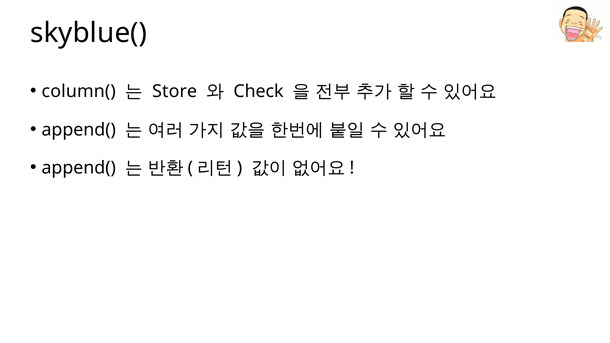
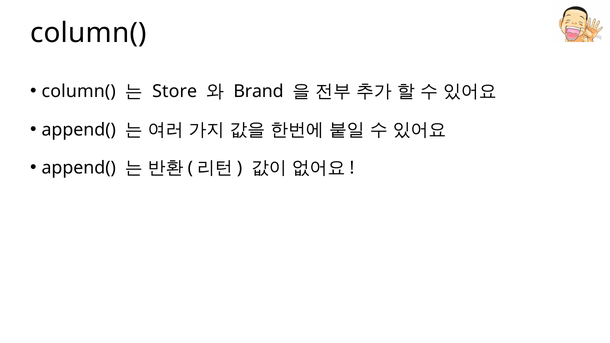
skyblue(: skyblue( -> column( (89, 33)
Check: Check -> Brand (259, 91)
